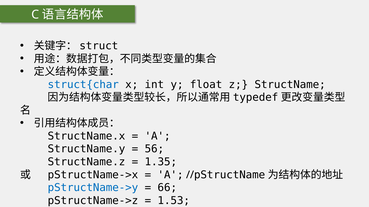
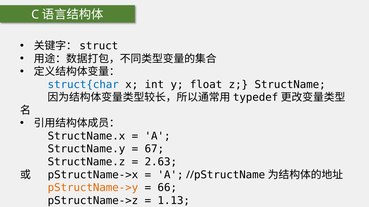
56: 56 -> 67 (154, 149)
1.35: 1.35 -> 2.63 (161, 162)
pStructName->y colour: blue -> orange (93, 188)
1.53: 1.53 -> 1.13 (174, 201)
